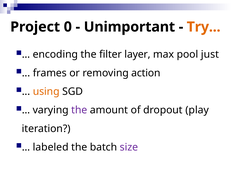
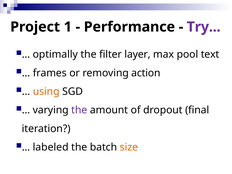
0: 0 -> 1 (68, 27)
Unimportant: Unimportant -> Performance (129, 27)
Try colour: orange -> purple (204, 27)
encoding: encoding -> optimally (55, 54)
just: just -> text (210, 54)
play: play -> final (197, 110)
size colour: purple -> orange (129, 147)
